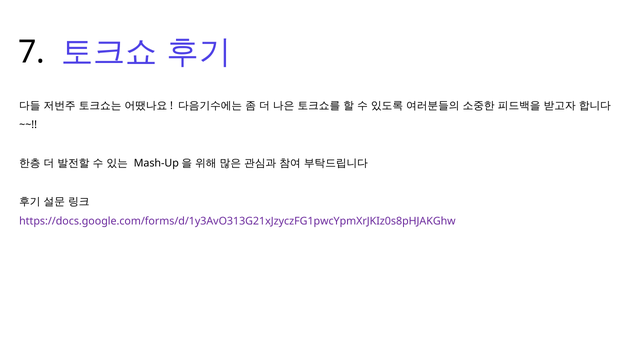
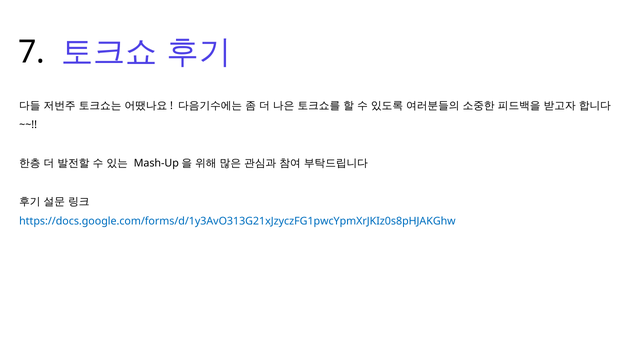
https://docs.google.com/forms/d/1y3AvO313G21xJzyczFG1pwcYpmXrJKIz0s8pHJAKGhw colour: purple -> blue (237, 221)
